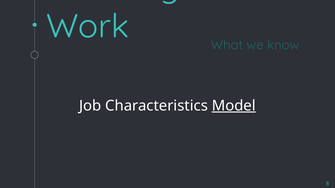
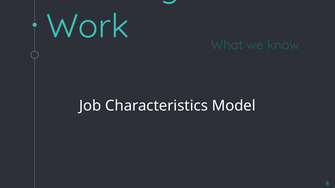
Model underline: present -> none (234, 106)
